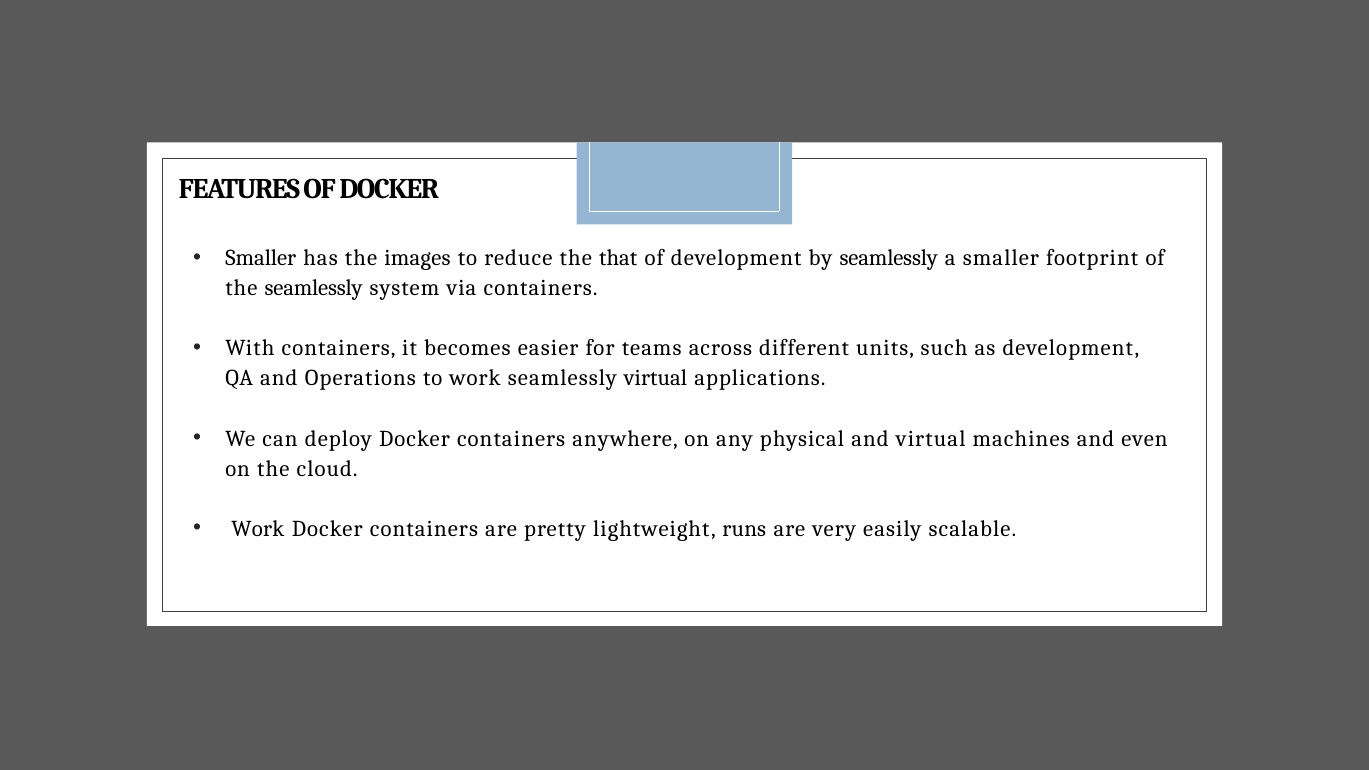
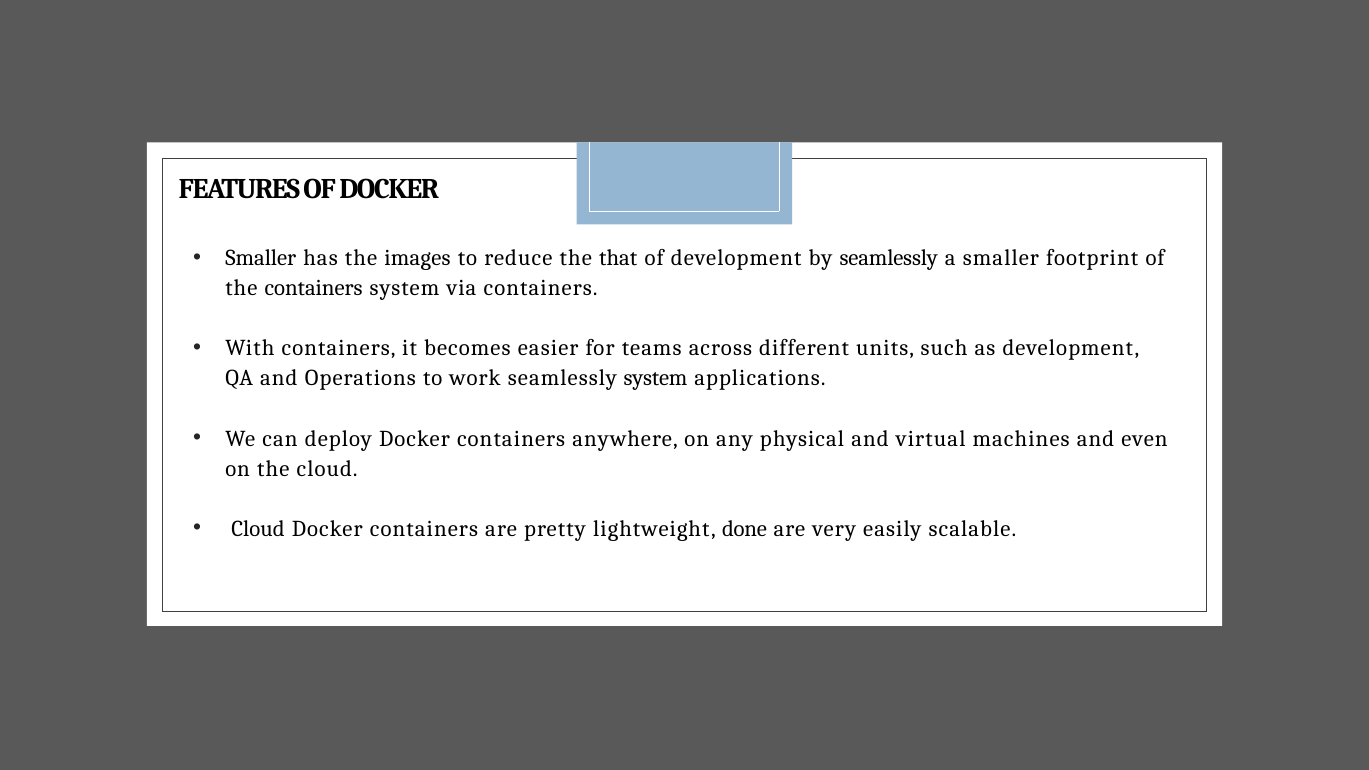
the seamlessly: seamlessly -> containers (314, 288)
seamlessly virtual: virtual -> system (656, 378)
Work: Work -> Cloud (258, 529)
runs: runs -> done (744, 529)
